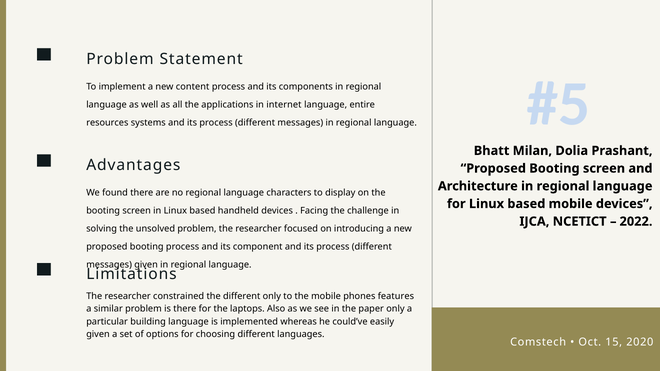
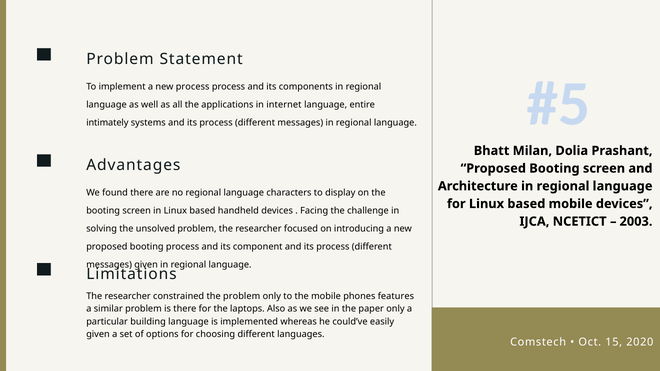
new content: content -> process (193, 87)
resources: resources -> intimately (107, 123)
2022: 2022 -> 2003 (636, 222)
the different: different -> problem (242, 296)
